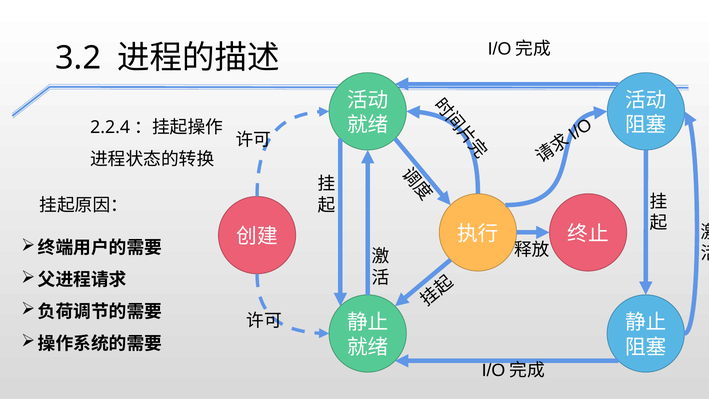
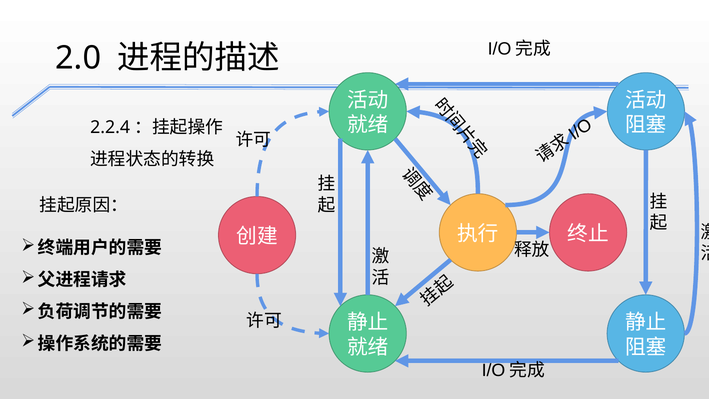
3.2: 3.2 -> 2.0 (78, 58)
